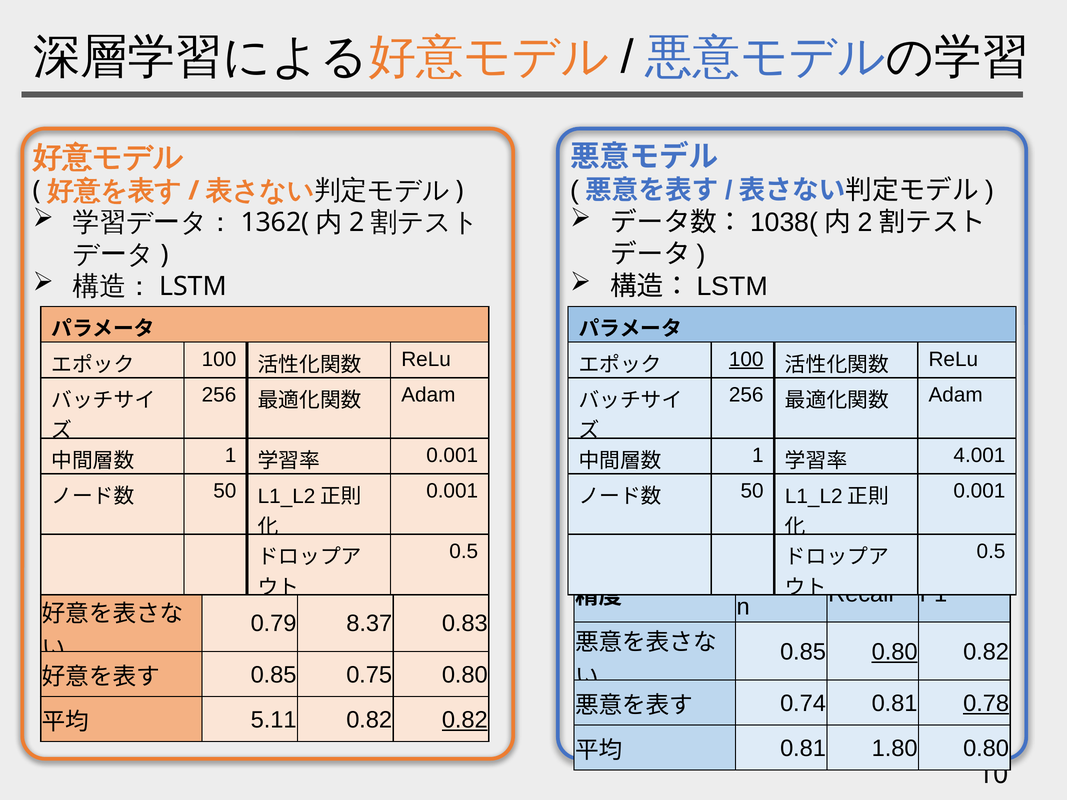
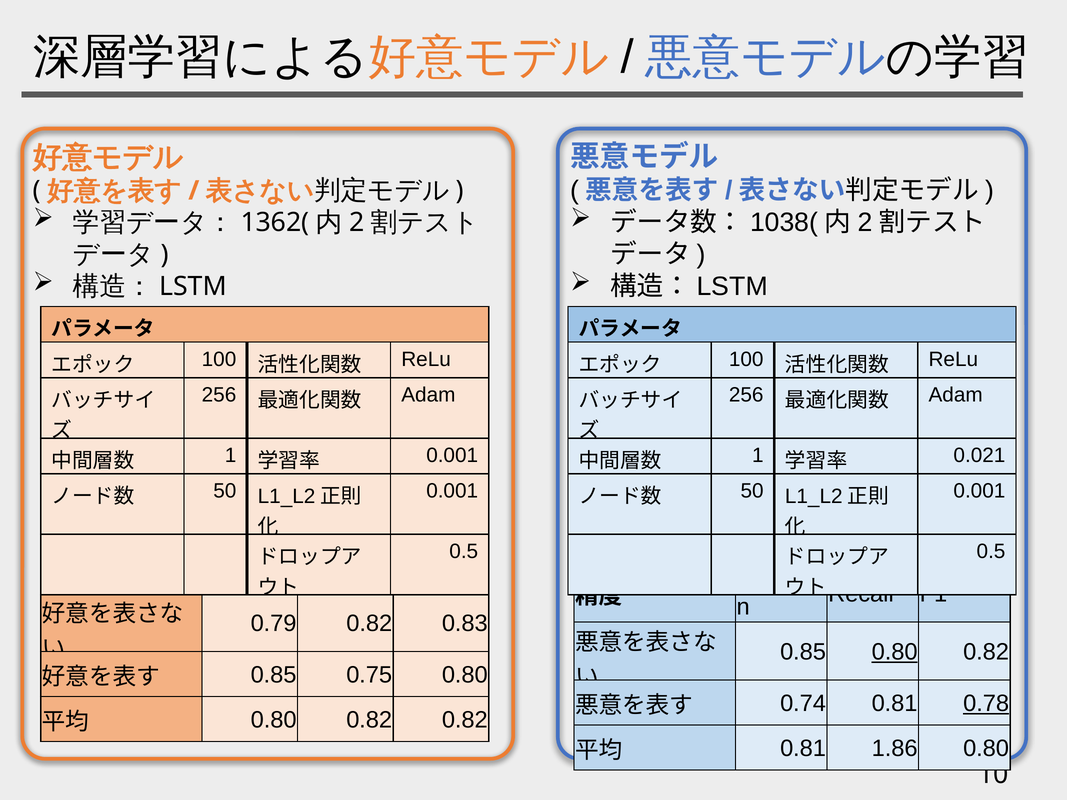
100 underline: present -> none (746, 360)
4.001: 4.001 -> 0.021 (979, 456)
0.79 8.37: 8.37 -> 0.82 (369, 624)
5.11: 5.11 -> 0.80 (274, 720)
0.82 underline: present -> none (465, 720)
1.80: 1.80 -> 1.86 (895, 749)
